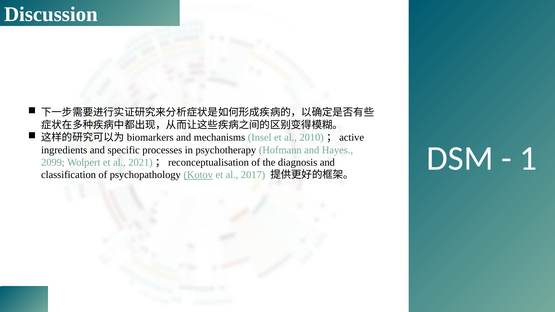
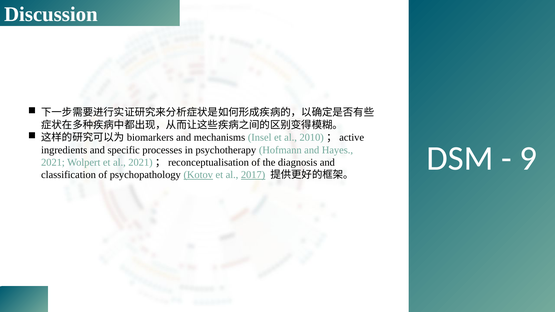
1: 1 -> 9 (528, 159)
2099: 2099 -> 2021 (53, 163)
2017 underline: none -> present (253, 175)
